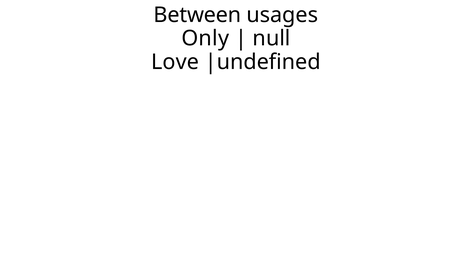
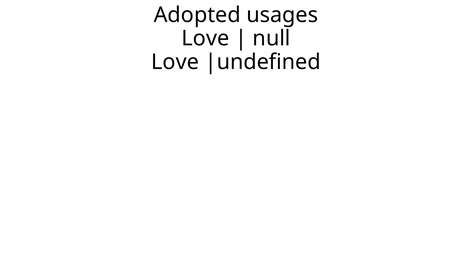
Between: Between -> Adopted (197, 15)
Only: Only -> Love (205, 38)
